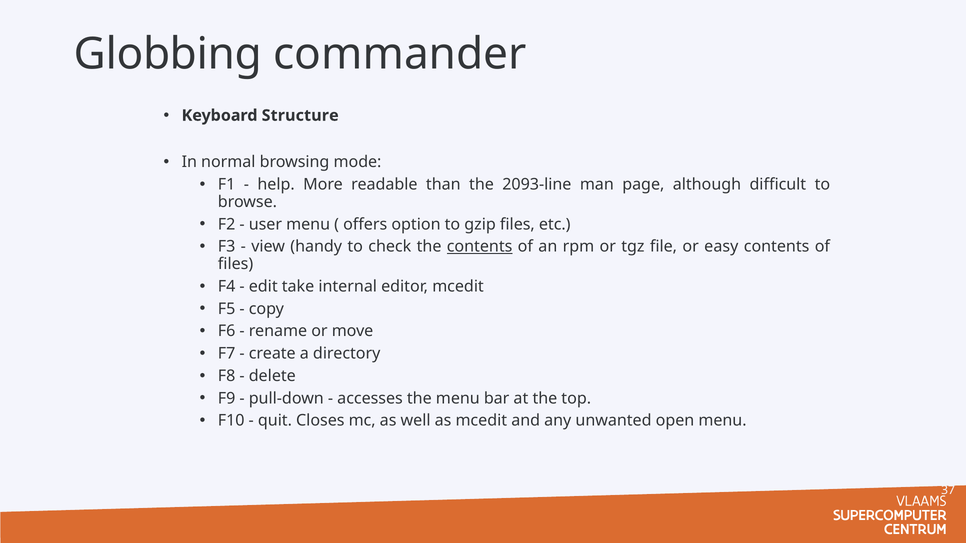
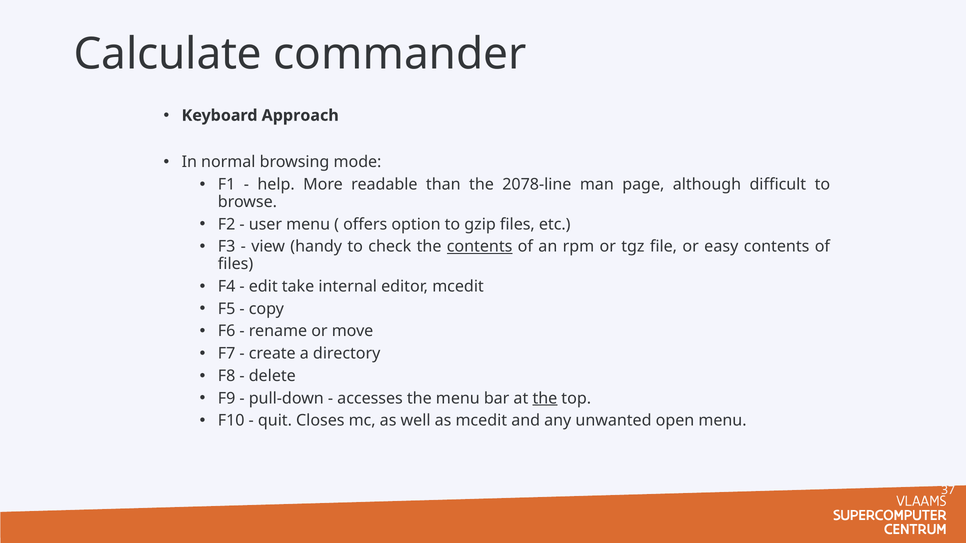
Globbing: Globbing -> Calculate (168, 54)
Structure: Structure -> Approach (300, 116)
2093-line: 2093-line -> 2078-line (537, 185)
the underline: none -> present (545, 399)
